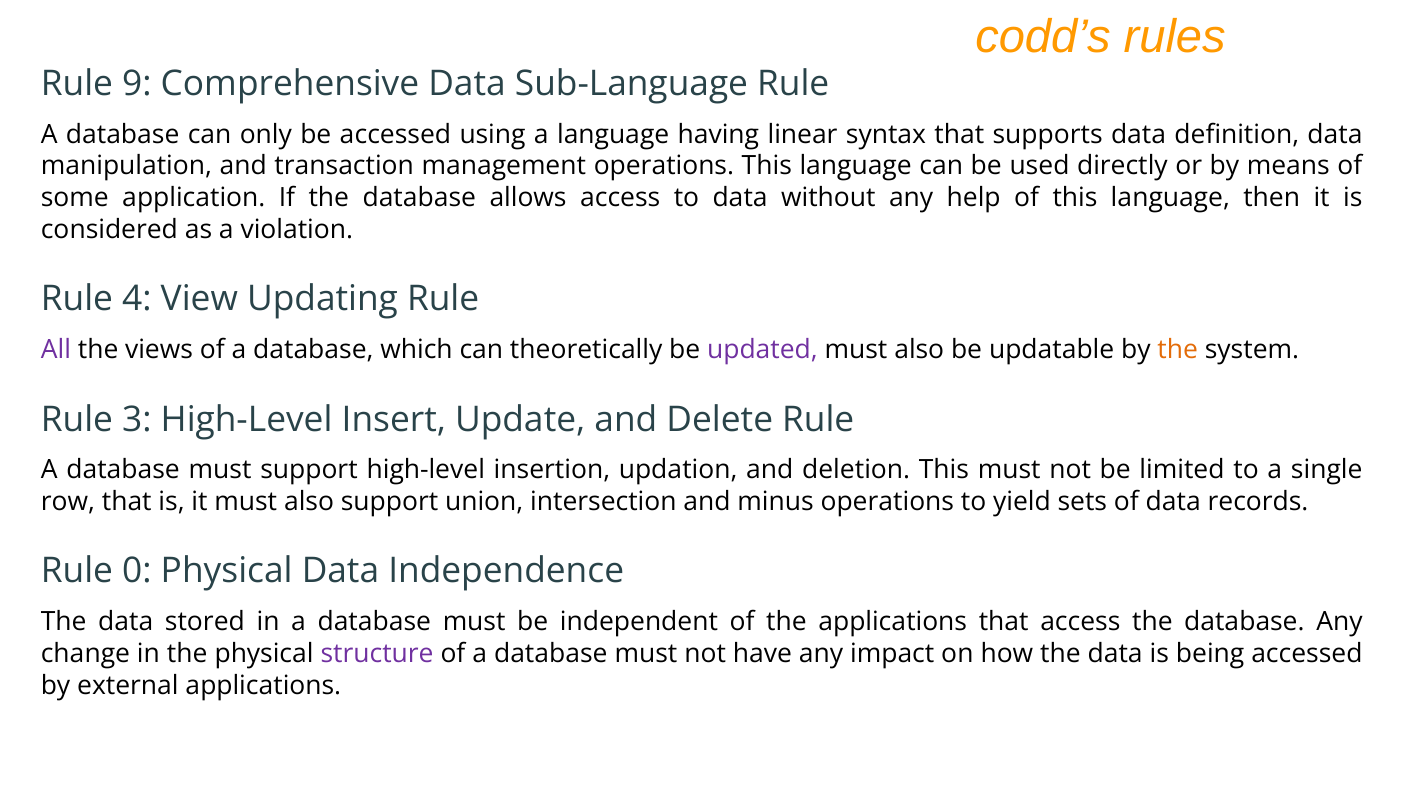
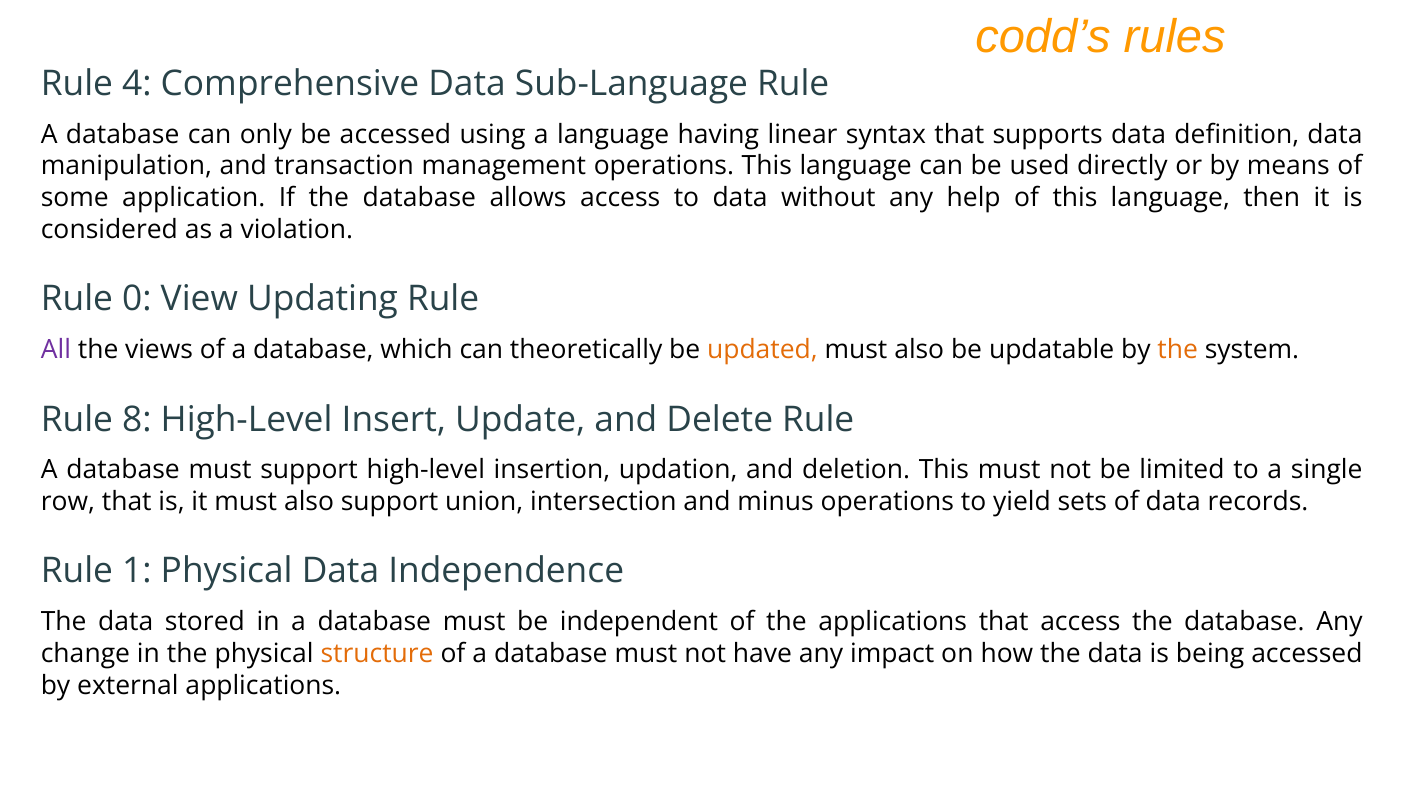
9: 9 -> 4 (137, 84)
4: 4 -> 0 (137, 299)
updated colour: purple -> orange (762, 350)
3: 3 -> 8 (137, 419)
0: 0 -> 1 (137, 571)
structure colour: purple -> orange (377, 654)
